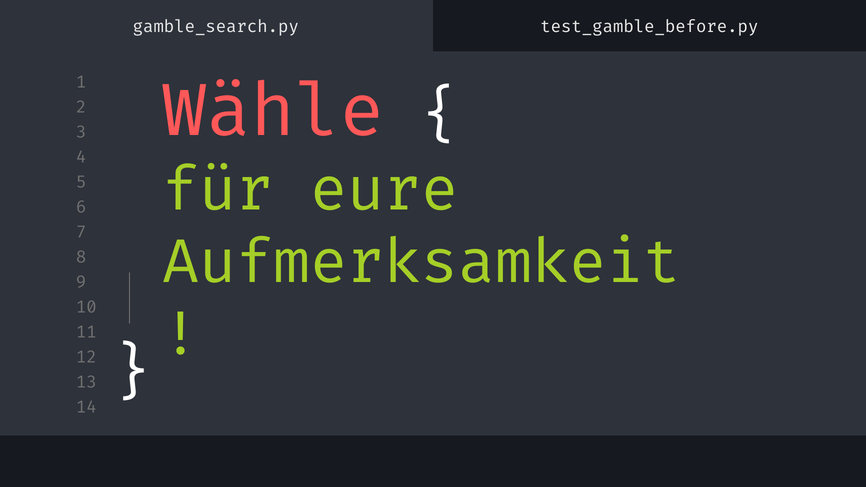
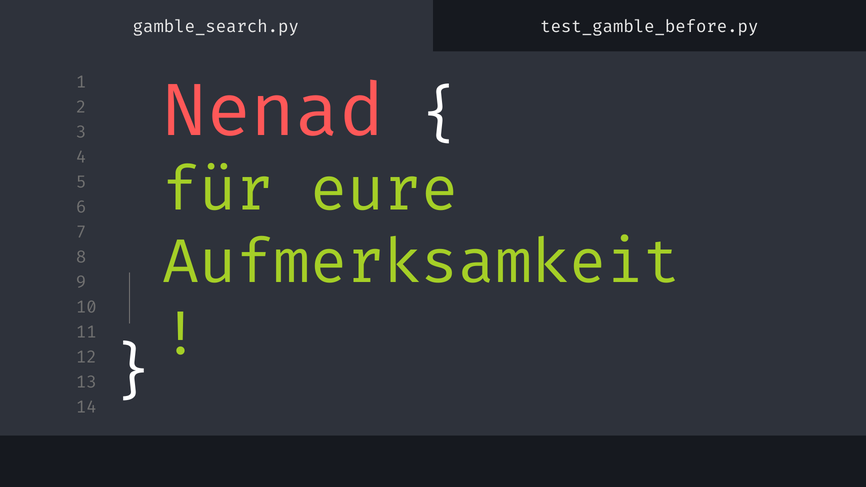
Wähle: Wähle -> Nenad (273, 112)
